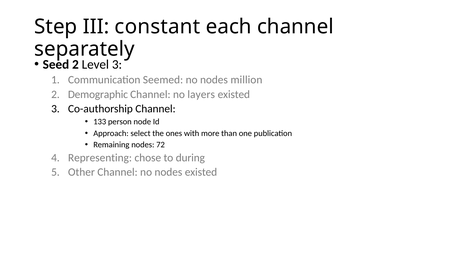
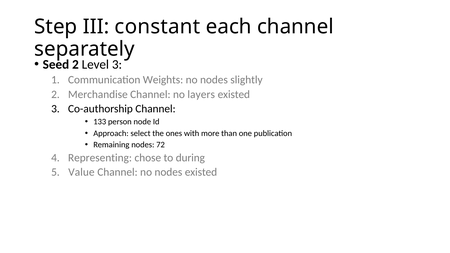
Seemed: Seemed -> Weights (163, 80)
million: million -> slightly (247, 80)
Demographic: Demographic -> Merchandise (98, 94)
Other: Other -> Value (81, 172)
